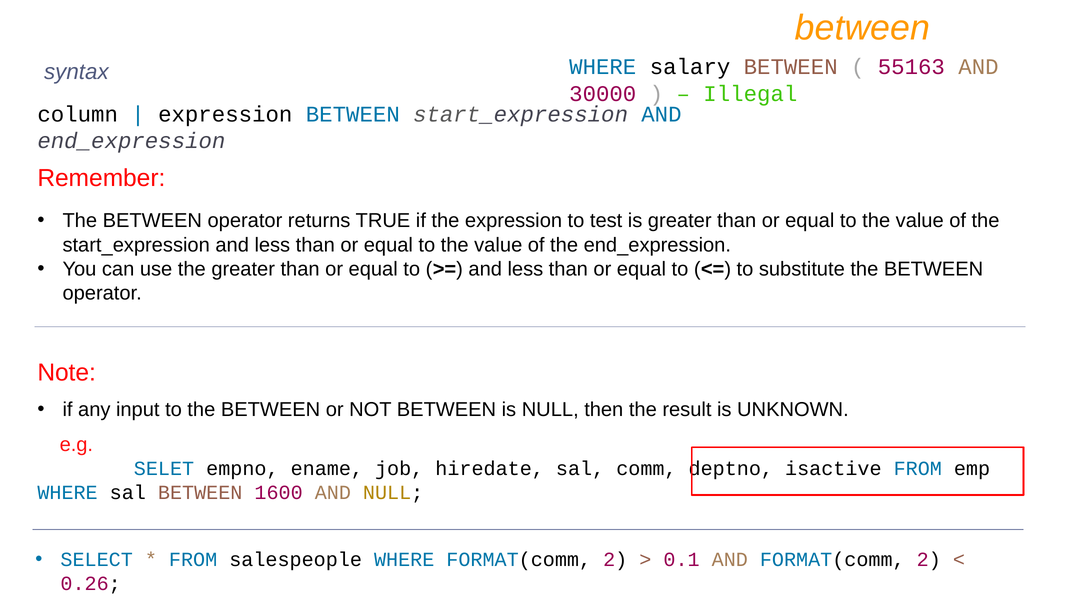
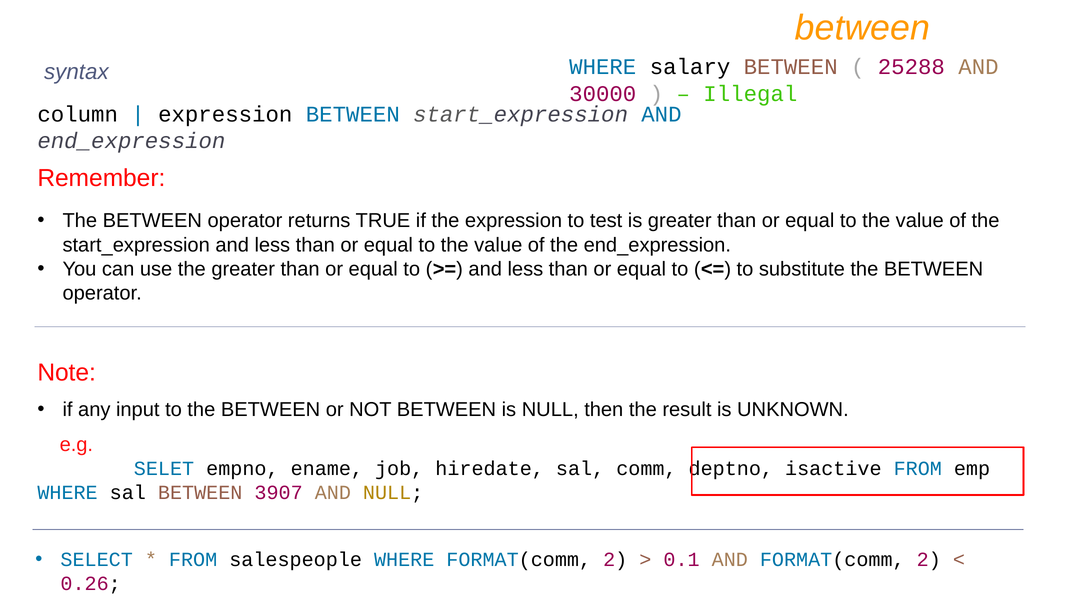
55163: 55163 -> 25288 (911, 67)
1600: 1600 -> 3907 (279, 493)
